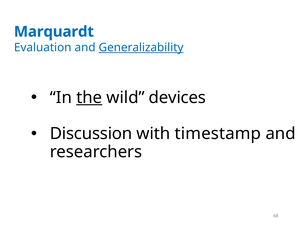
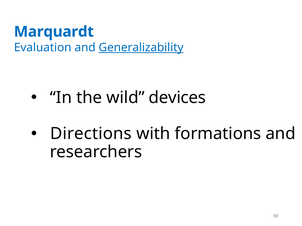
the underline: present -> none (89, 98)
Discussion: Discussion -> Directions (91, 134)
timestamp: timestamp -> formations (218, 134)
